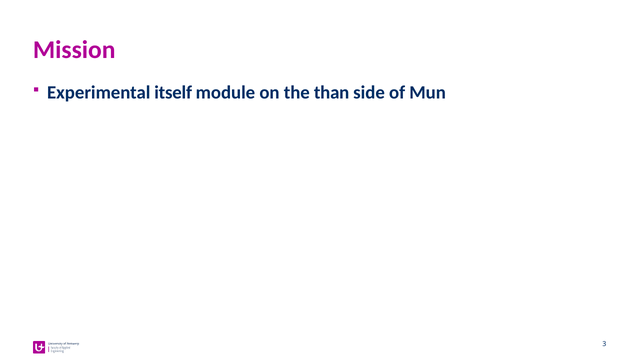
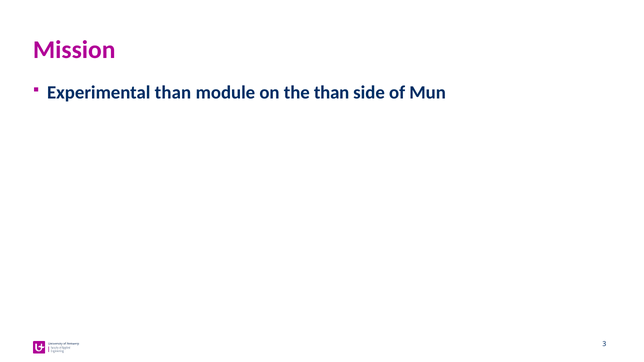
Experimental itself: itself -> than (173, 93)
